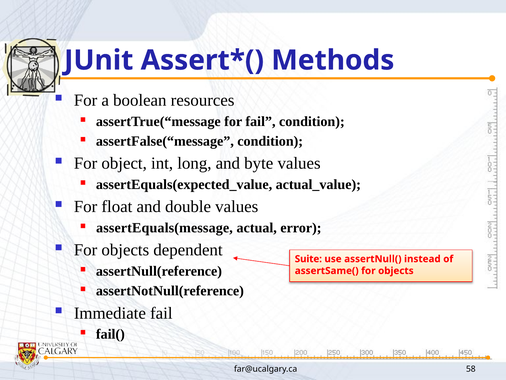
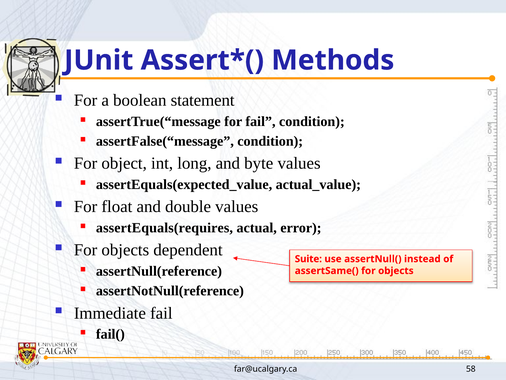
resources: resources -> statement (203, 100)
assertEquals(message: assertEquals(message -> assertEquals(requires (164, 228)
